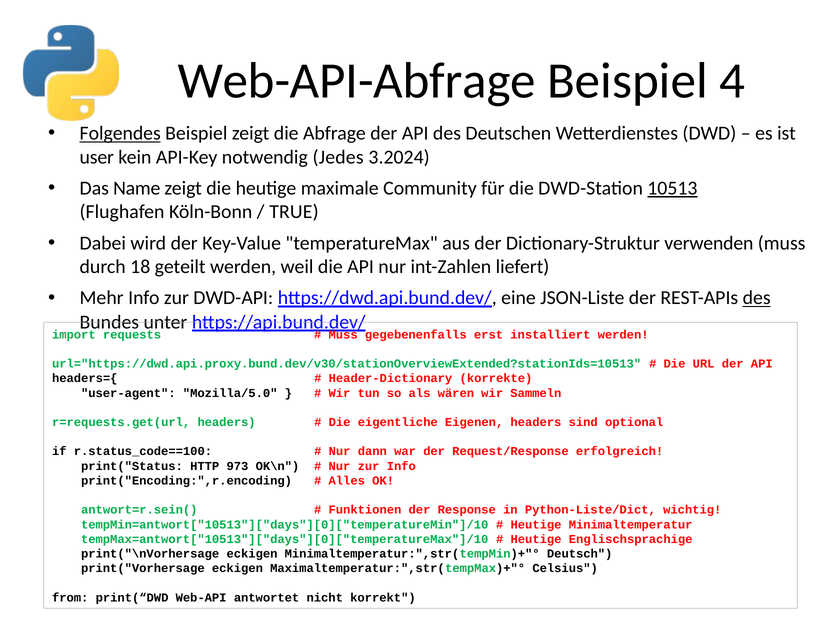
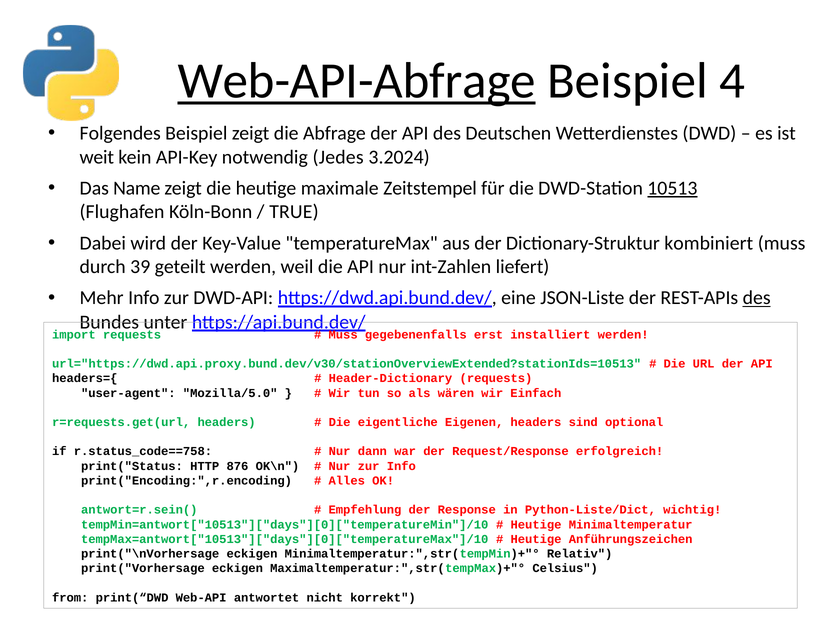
Web-API-Abfrage underline: none -> present (357, 81)
Folgendes underline: present -> none (120, 134)
user: user -> weit (97, 157)
Community: Community -> Zeitstempel (430, 188)
verwenden: verwenden -> kombiniert (709, 243)
18: 18 -> 39 (140, 267)
Header-Dictionary korrekte: korrekte -> requests (496, 379)
Sammeln: Sammeln -> Einfach (536, 393)
r.status_code==100: r.status_code==100 -> r.status_code==758 (143, 452)
973: 973 -> 876 (237, 467)
Funktionen: Funktionen -> Empfehlung (365, 511)
Englischsprachige: Englischsprachige -> Anführungszeichen (631, 540)
Deutsch: Deutsch -> Relativ (580, 554)
